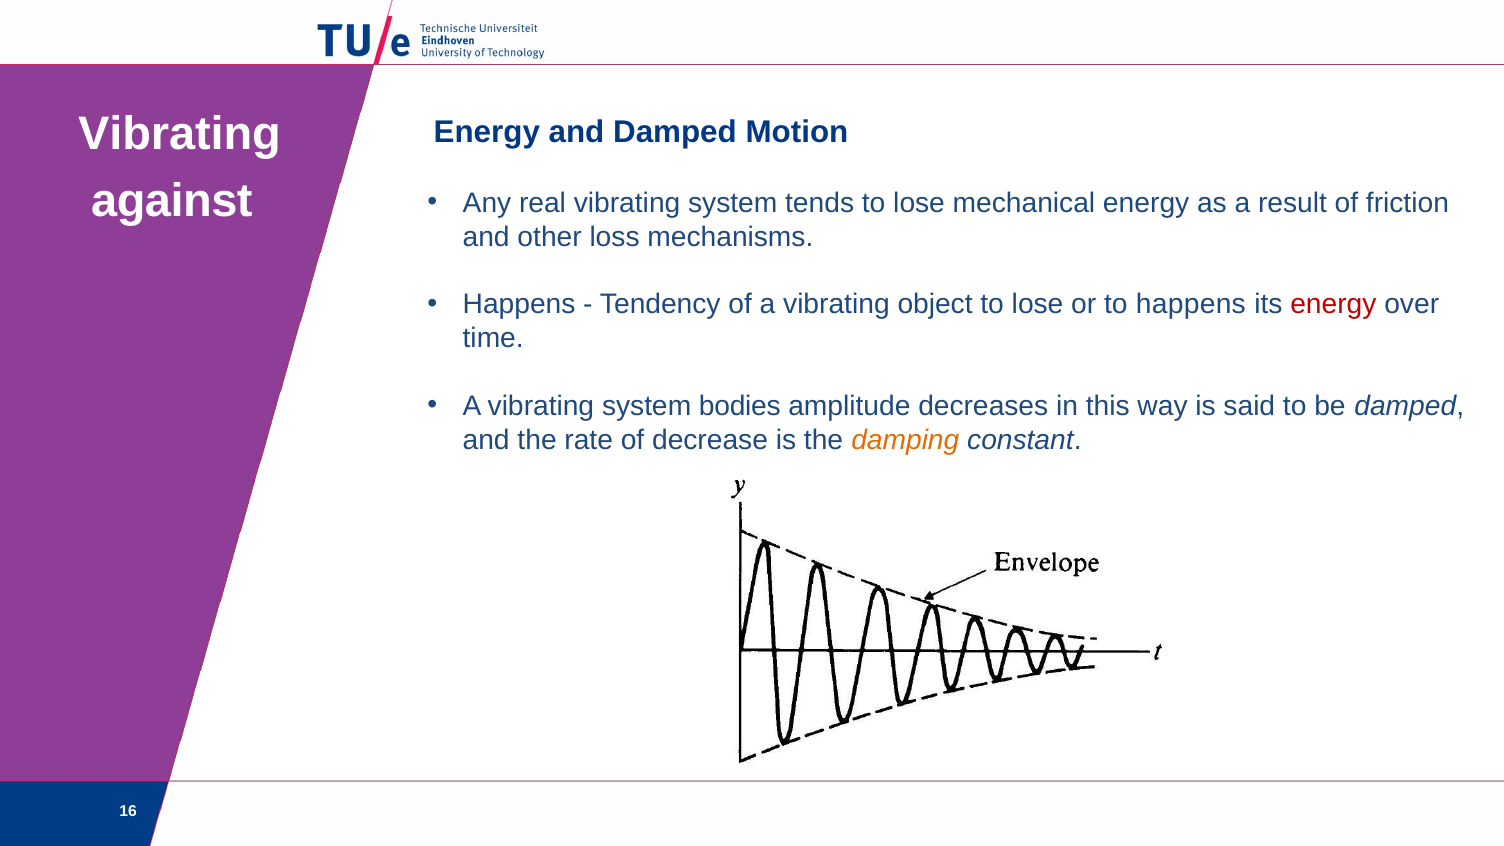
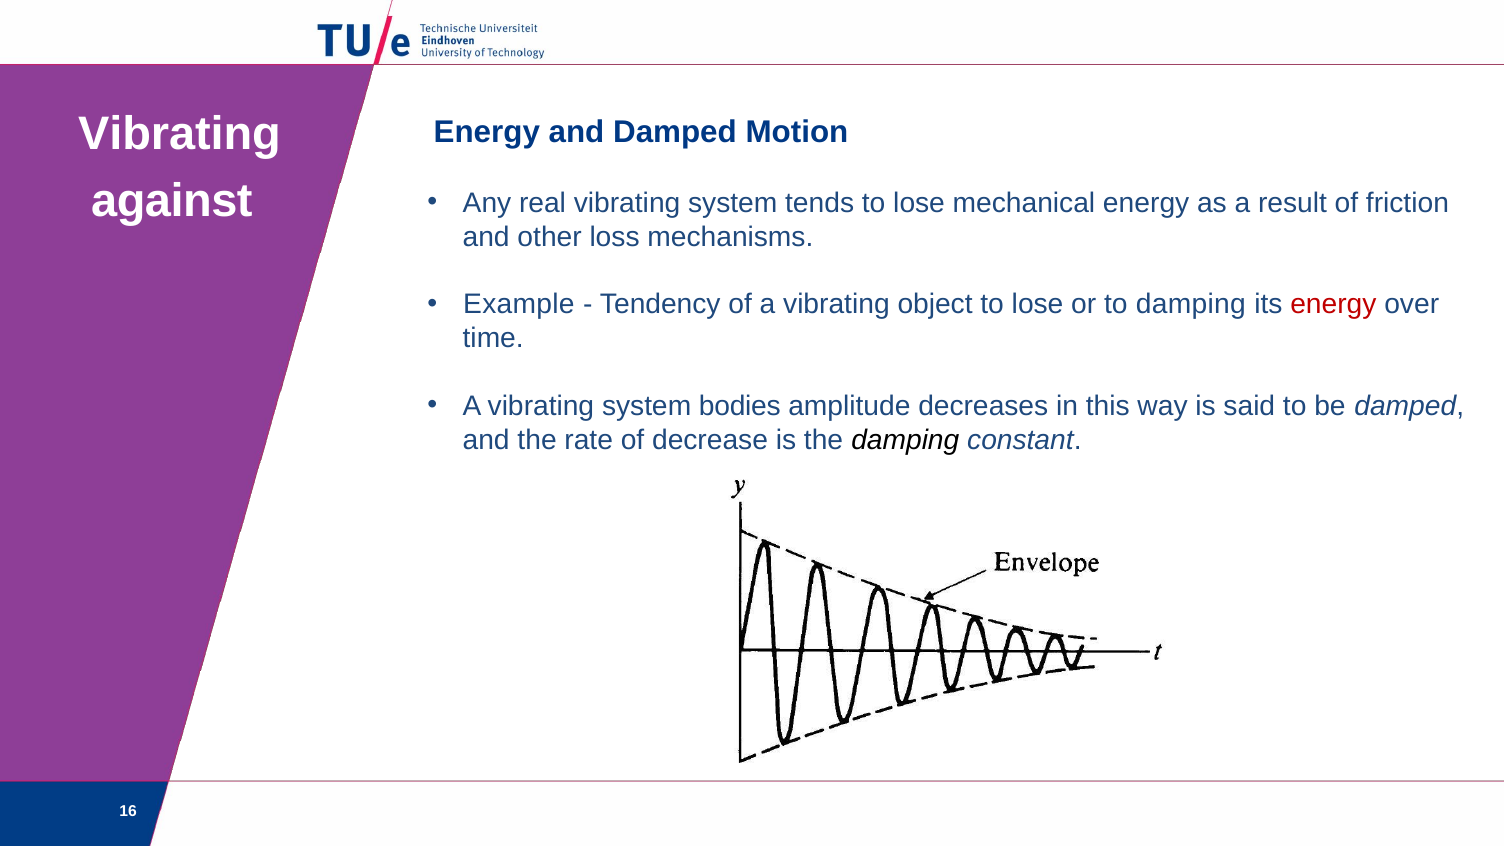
Happens: Happens -> Example (519, 305)
to happens: happens -> damping (1191, 305)
damping colour: orange -> black (905, 440)
